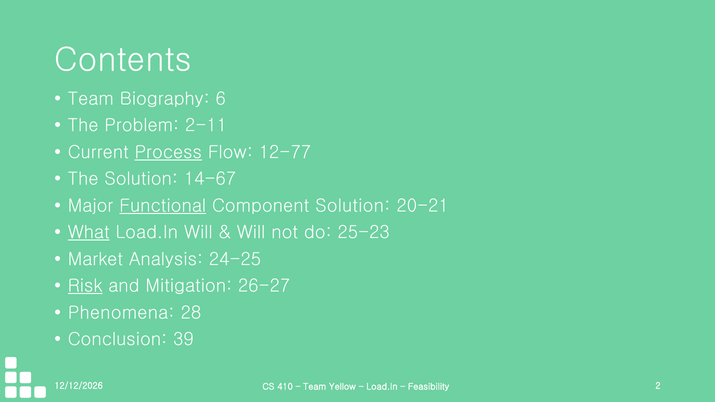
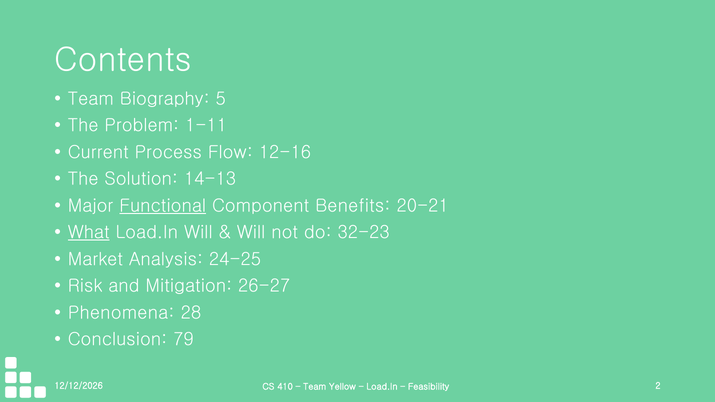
6: 6 -> 5 (221, 99)
2-11: 2-11 -> 1-11 (206, 126)
Process underline: present -> none (168, 152)
12-77: 12-77 -> 12-16 (285, 152)
14-67: 14-67 -> 14-13 (210, 179)
Component Solution: Solution -> Benefits (353, 206)
25-23: 25-23 -> 32-23 (364, 233)
Risk underline: present -> none (85, 286)
39: 39 -> 79 (183, 340)
